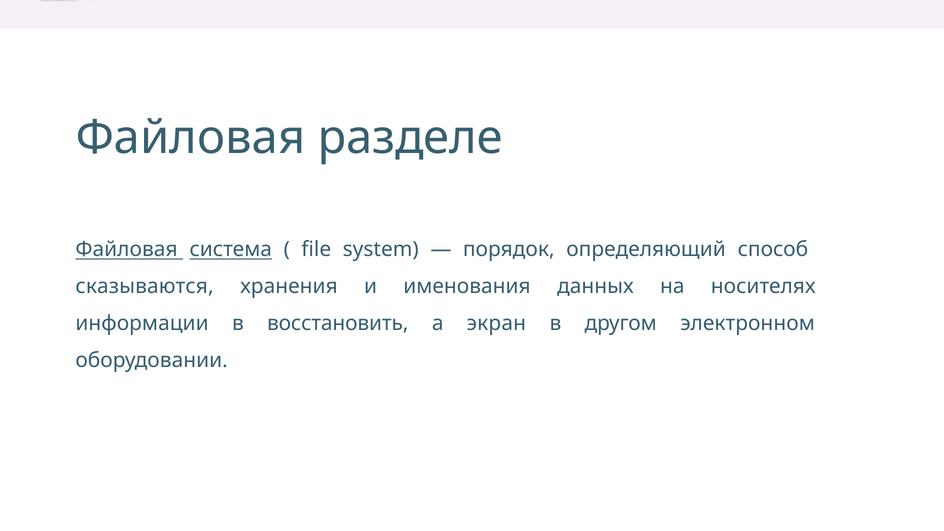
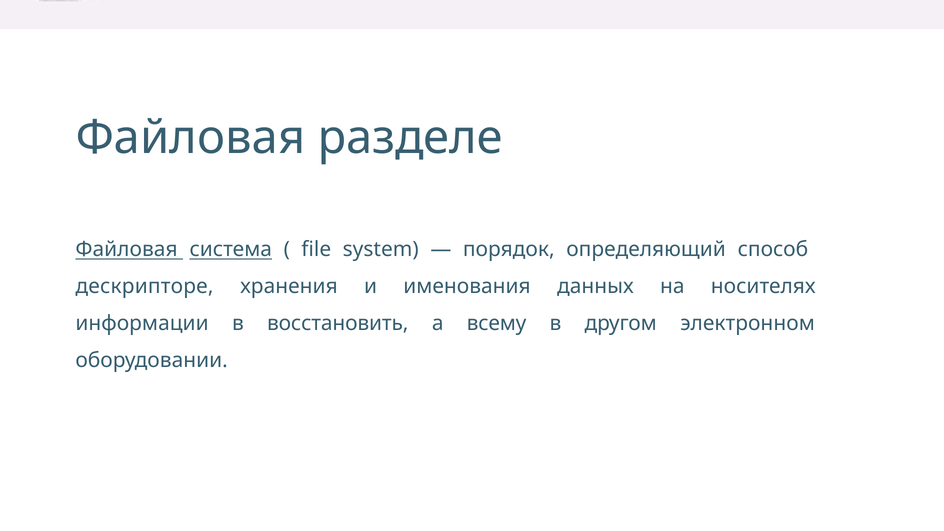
сказываются: сказываются -> дескрипторе (145, 286)
экран: экран -> всему (497, 324)
